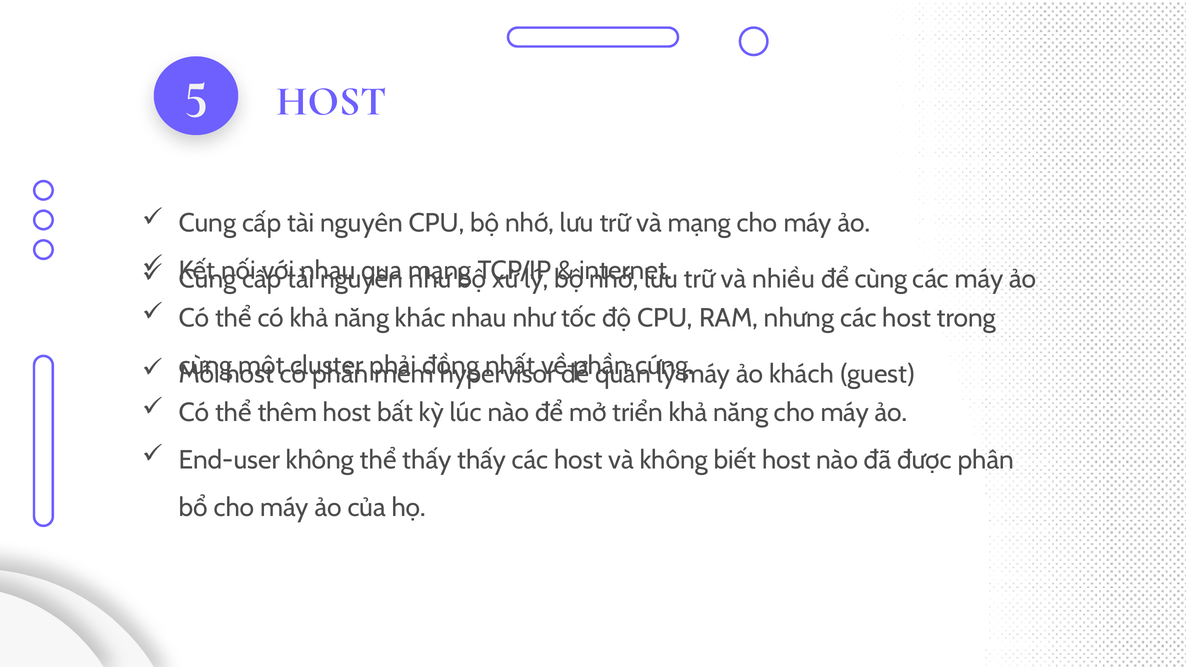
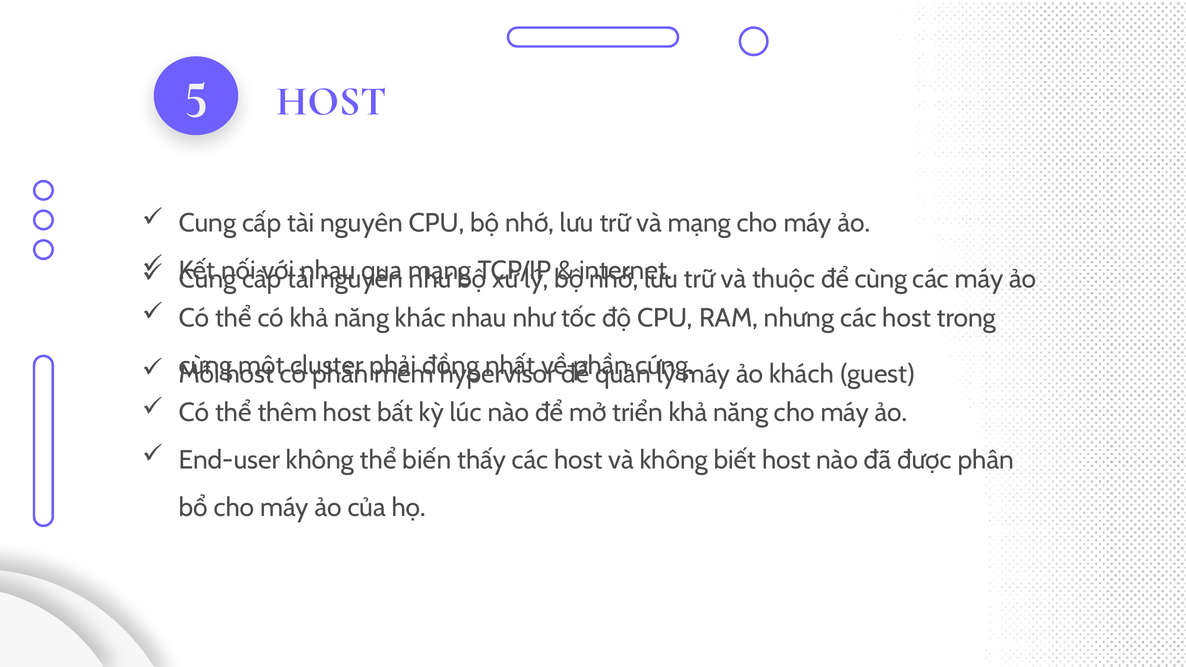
nhiều: nhiều -> thuộc (784, 279)
thể thấy: thấy -> biến (427, 460)
